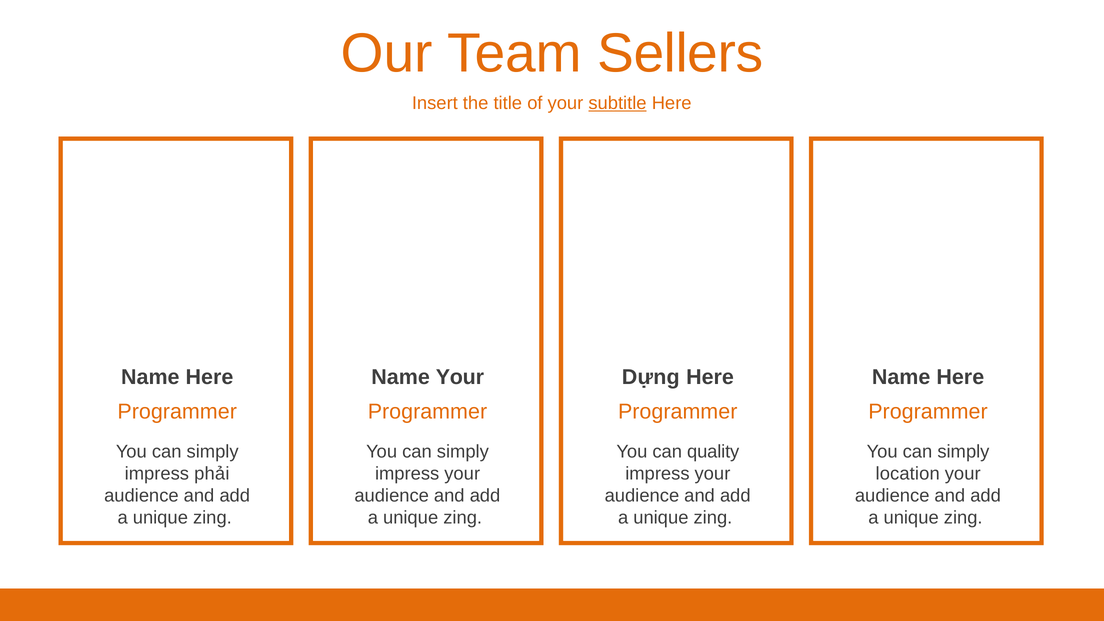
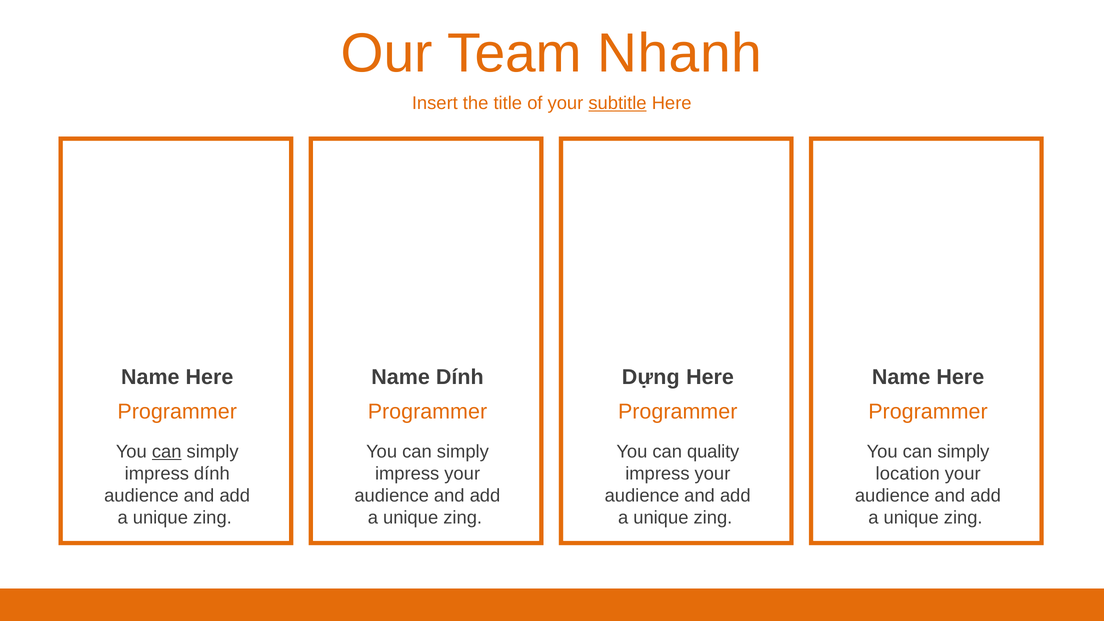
Sellers: Sellers -> Nhanh (680, 54)
Name Your: Your -> Dính (460, 377)
can underline: none -> present (167, 452)
impress phải: phải -> dính (212, 474)
